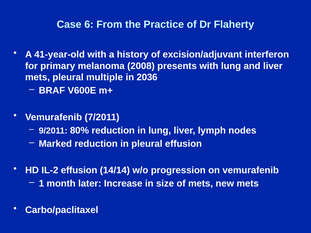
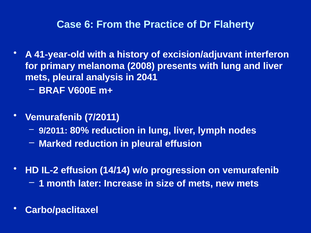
multiple: multiple -> analysis (105, 77)
2036: 2036 -> 2041 (147, 77)
